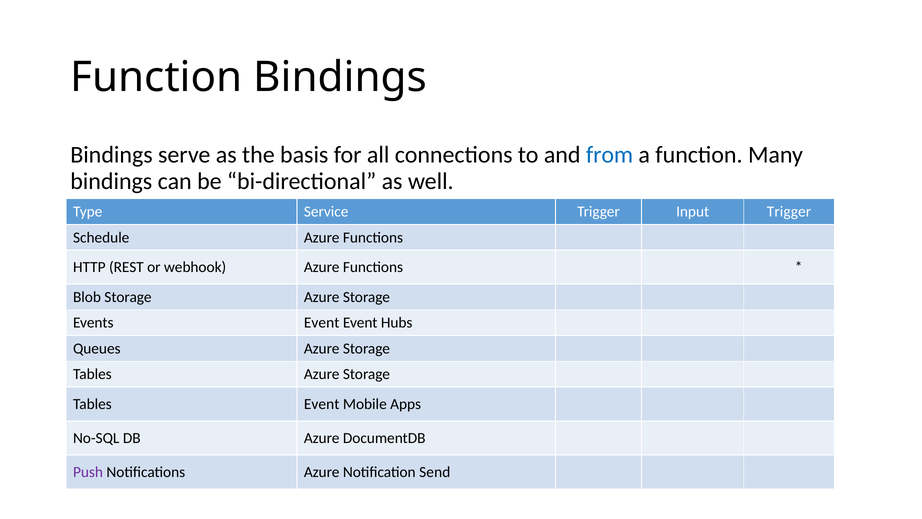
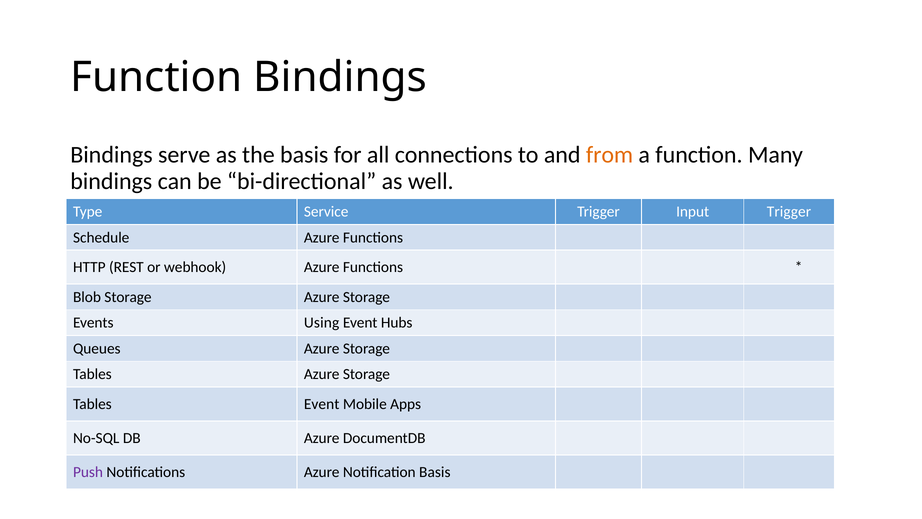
from colour: blue -> orange (610, 155)
Events Event: Event -> Using (322, 323)
Notification Send: Send -> Basis (435, 472)
